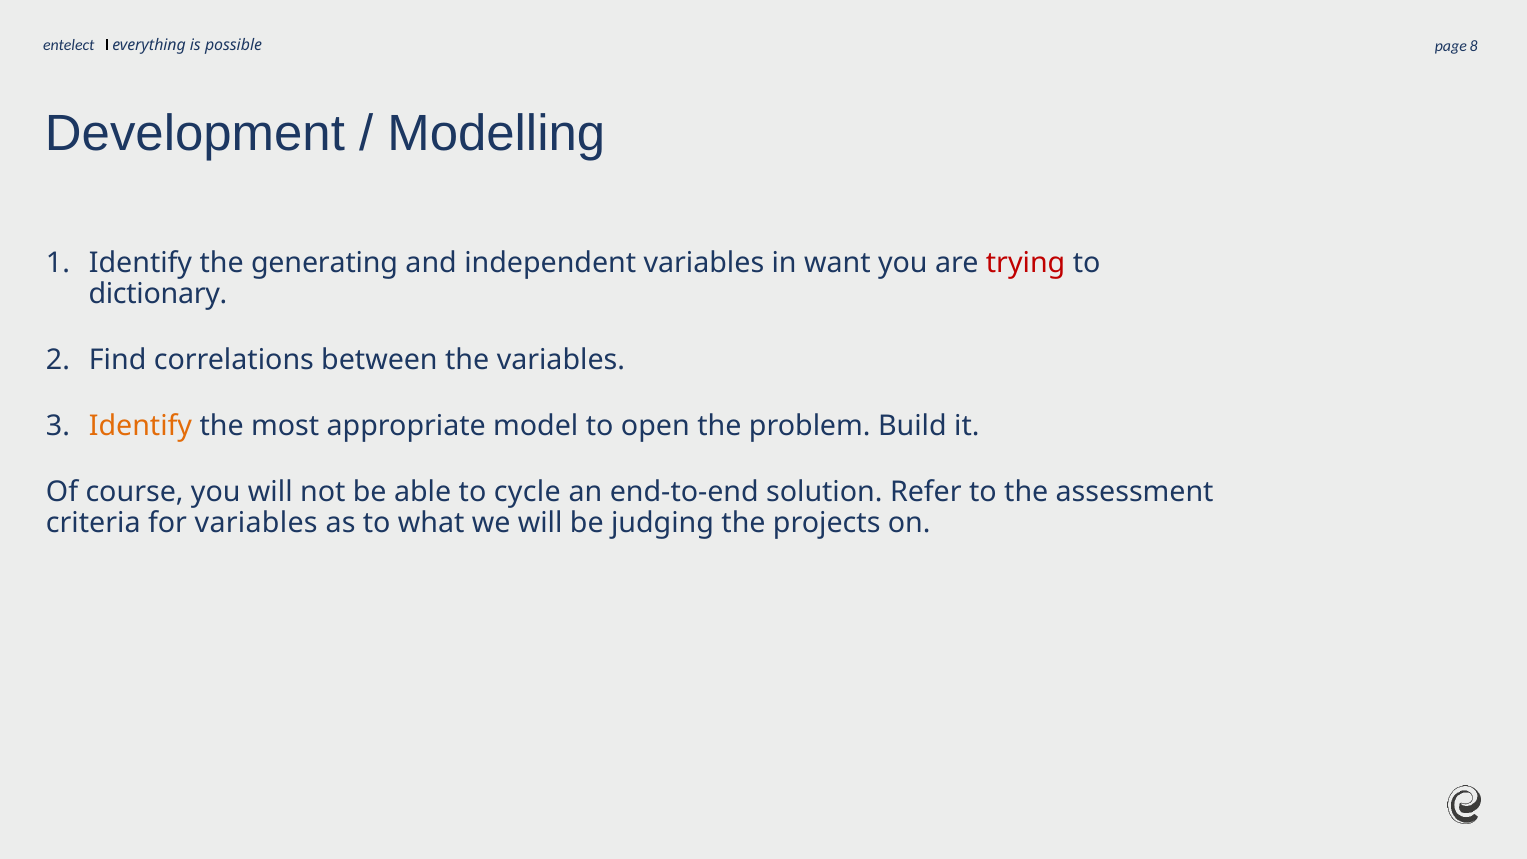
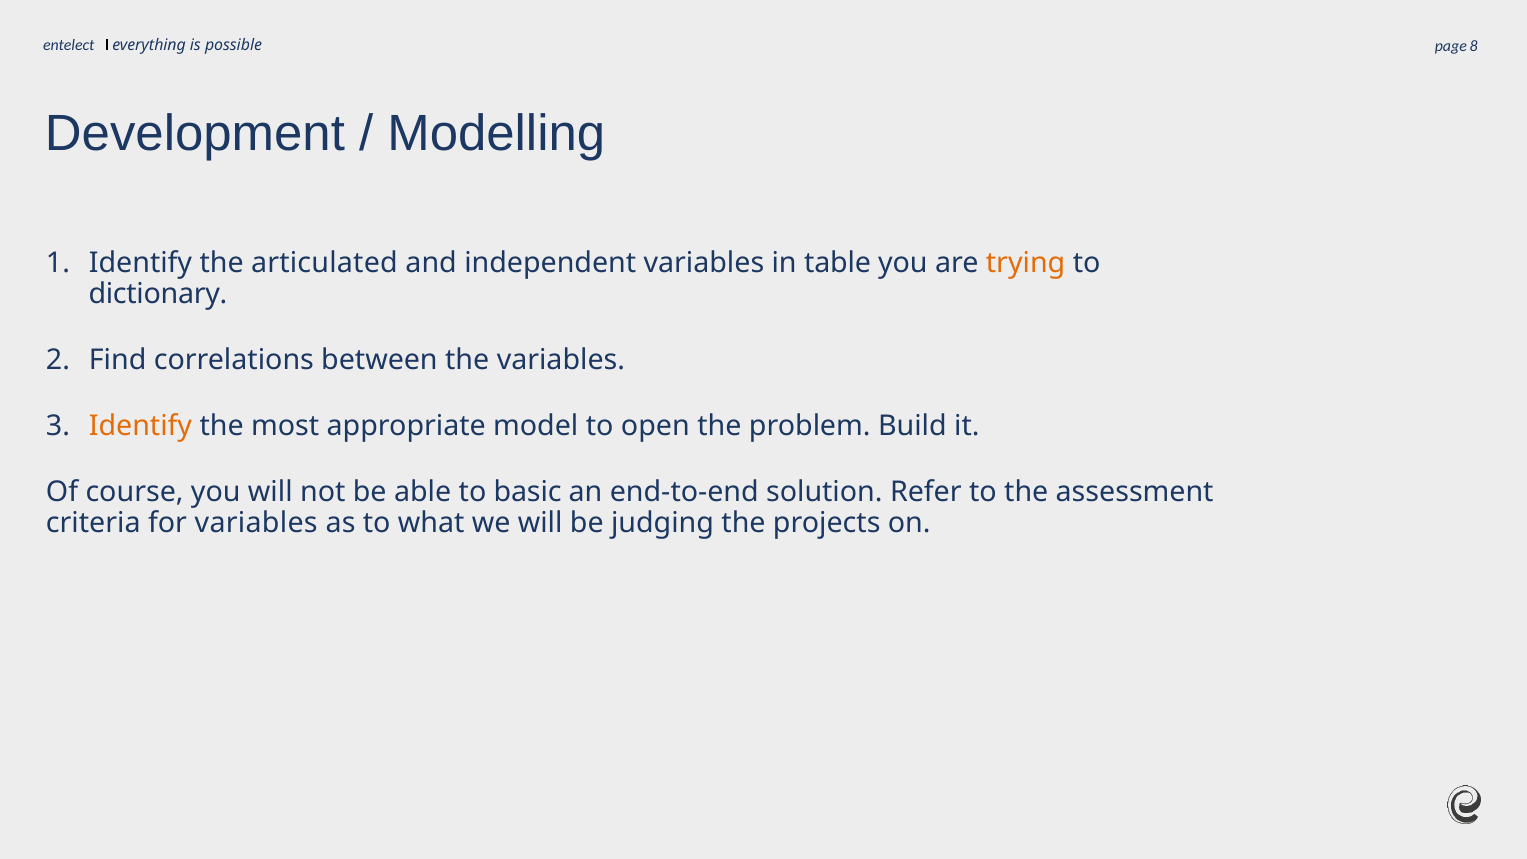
generating: generating -> articulated (324, 264)
want: want -> table (838, 264)
trying colour: red -> orange (1026, 264)
cycle: cycle -> basic (528, 492)
